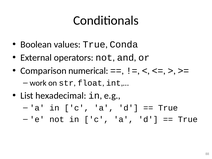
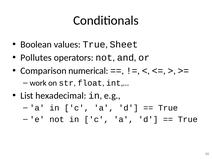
Conda: Conda -> Sheet (124, 44)
External: External -> Pollutes (36, 58)
